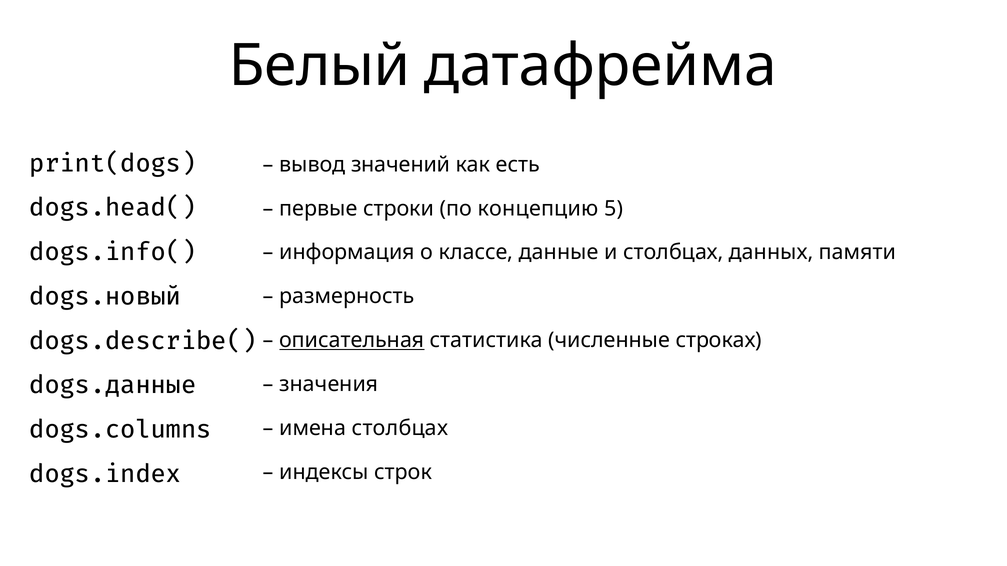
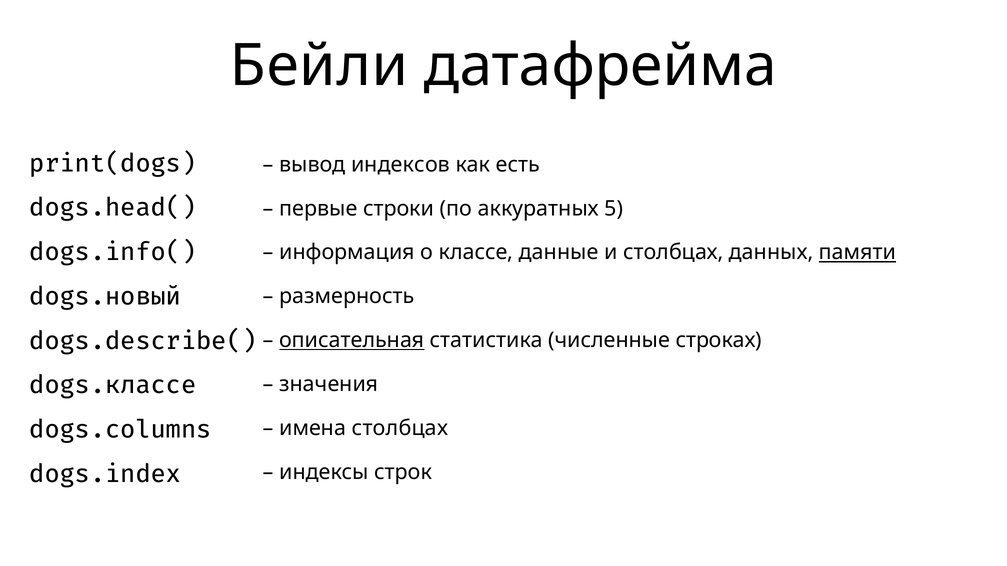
Белый: Белый -> Бейли (319, 66)
значений: значений -> индексов (401, 165)
концепцию: концепцию -> аккуратных (538, 209)
памяти underline: none -> present (858, 253)
dogs.данные: dogs.данные -> dogs.классе (113, 386)
